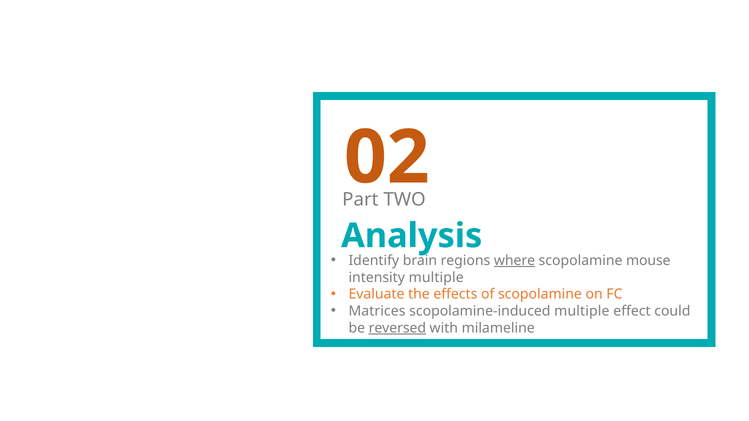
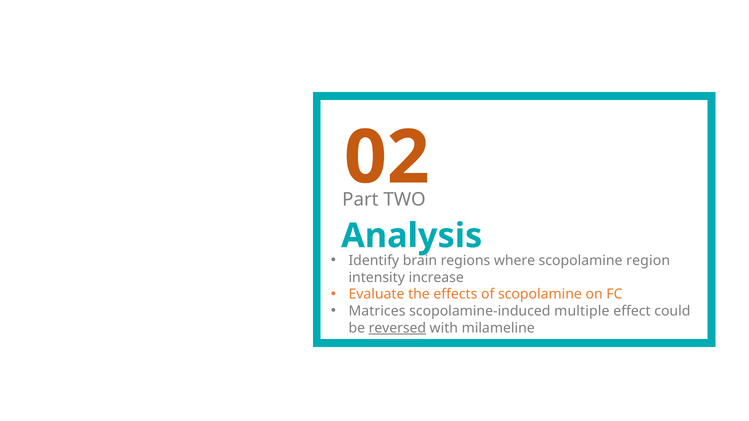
where underline: present -> none (514, 261)
mouse: mouse -> region (648, 261)
intensity multiple: multiple -> increase (436, 278)
